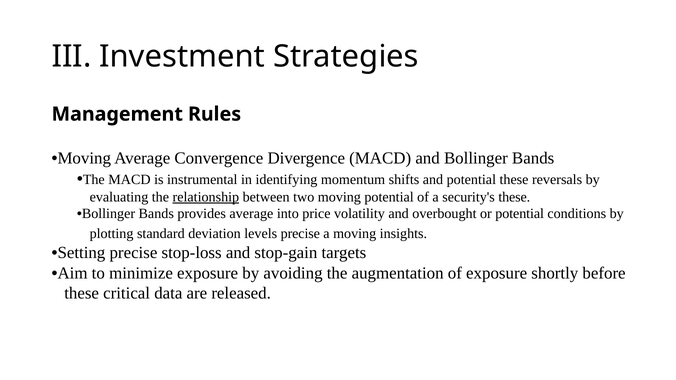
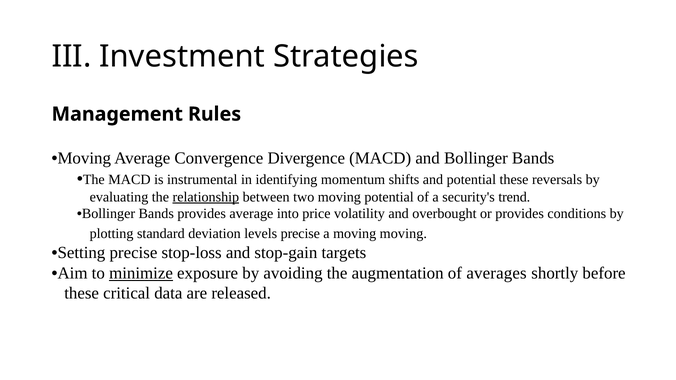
security's these: these -> trend (514, 197)
or potential: potential -> provides (520, 214)
moving insights: insights -> moving (403, 234)
minimize underline: none -> present (141, 273)
of exposure: exposure -> averages (497, 273)
